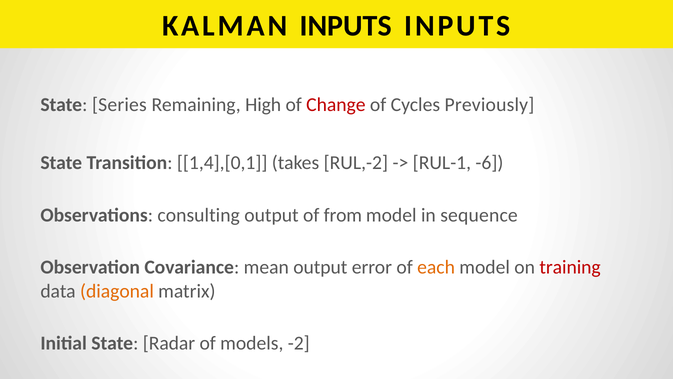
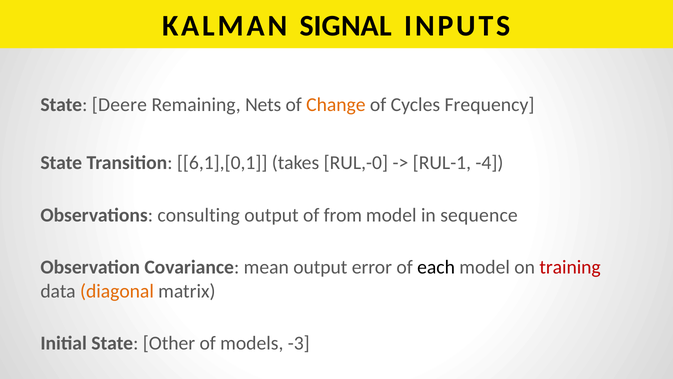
KALMAN INPUTS: INPUTS -> SIGNAL (346, 26)
Series: Series -> Deere (119, 105)
High: High -> Nets (263, 105)
Change colour: red -> orange (336, 105)
Previously: Previously -> Frequency (490, 105)
1,4],[0,1: 1,4],[0,1 -> 6,1],[0,1 (222, 162)
RUL,-2: RUL,-2 -> RUL,-0 (356, 162)
-6: -6 -> -4 (489, 162)
each colour: orange -> black (436, 267)
Radar: Radar -> Other (169, 343)
-2: -2 -> -3 (299, 343)
